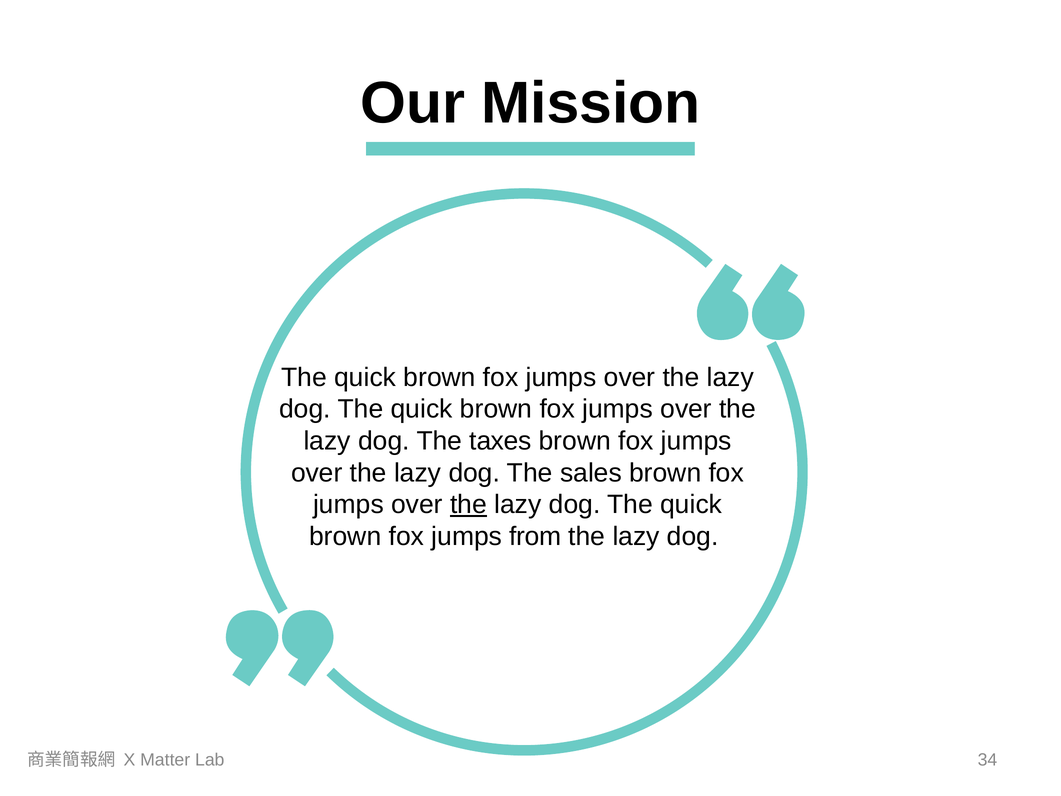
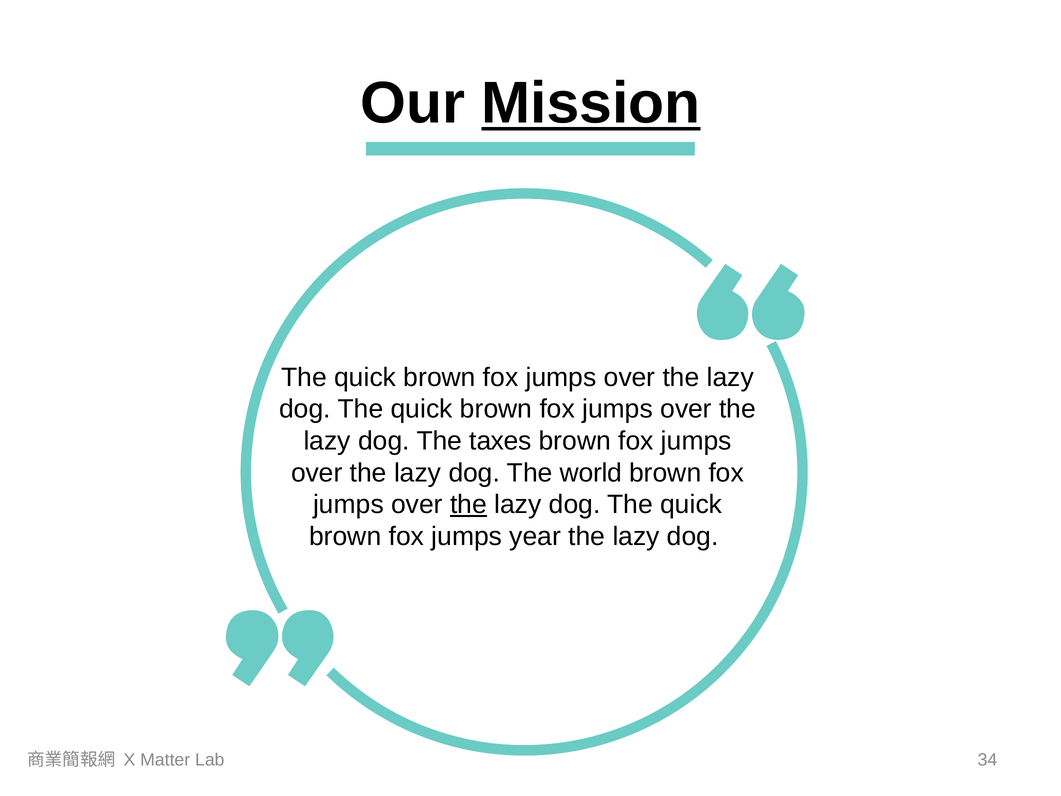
Mission underline: none -> present (591, 103)
sales: sales -> world (591, 473)
from: from -> year (535, 536)
